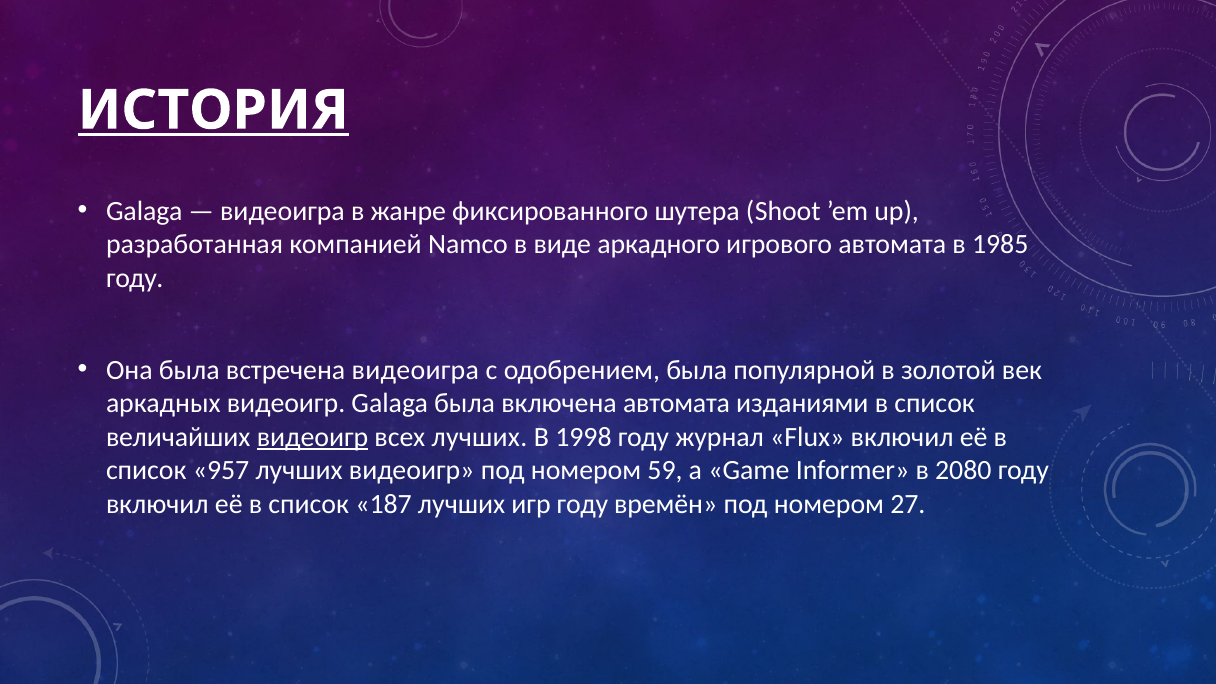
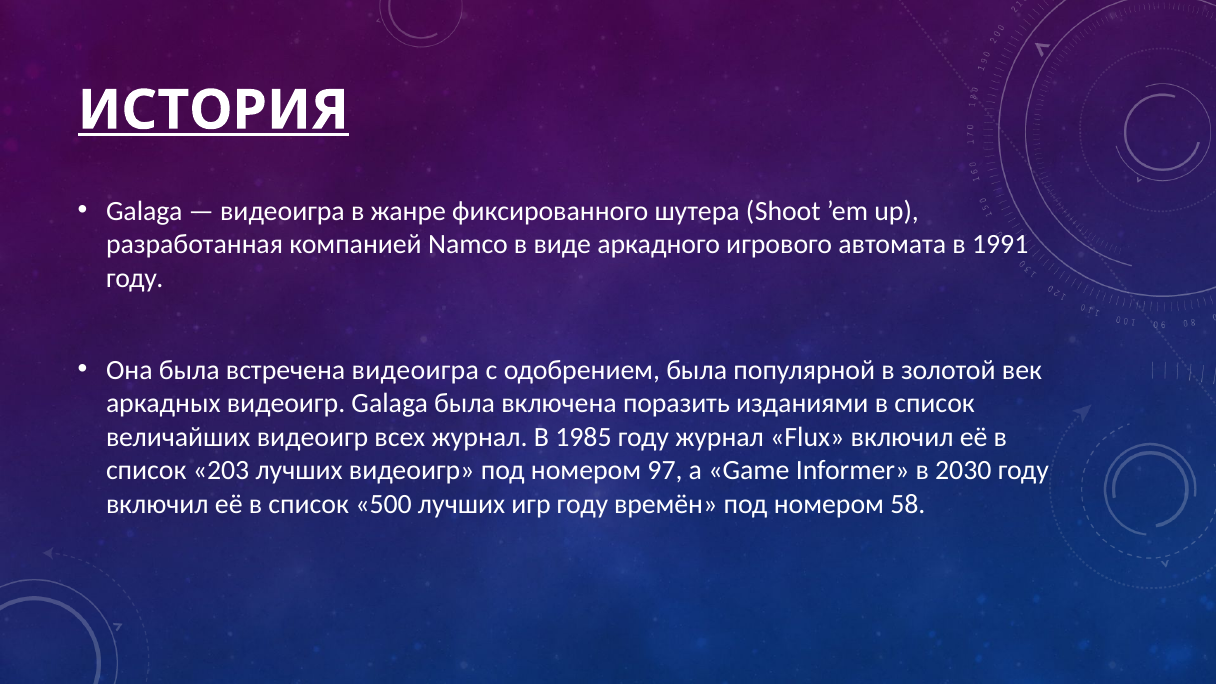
1985: 1985 -> 1991 (1000, 245)
включена автомата: автомата -> поразить (676, 404)
видеоигр underline: present -> none (313, 437)
всех лучших: лучших -> журнал (480, 437)
1998: 1998 -> 1985 (583, 437)
957: 957 -> 203 (221, 470)
59: 59 -> 97 (665, 470)
2080: 2080 -> 2030 (963, 470)
187: 187 -> 500 (384, 504)
27: 27 -> 58 (908, 504)
